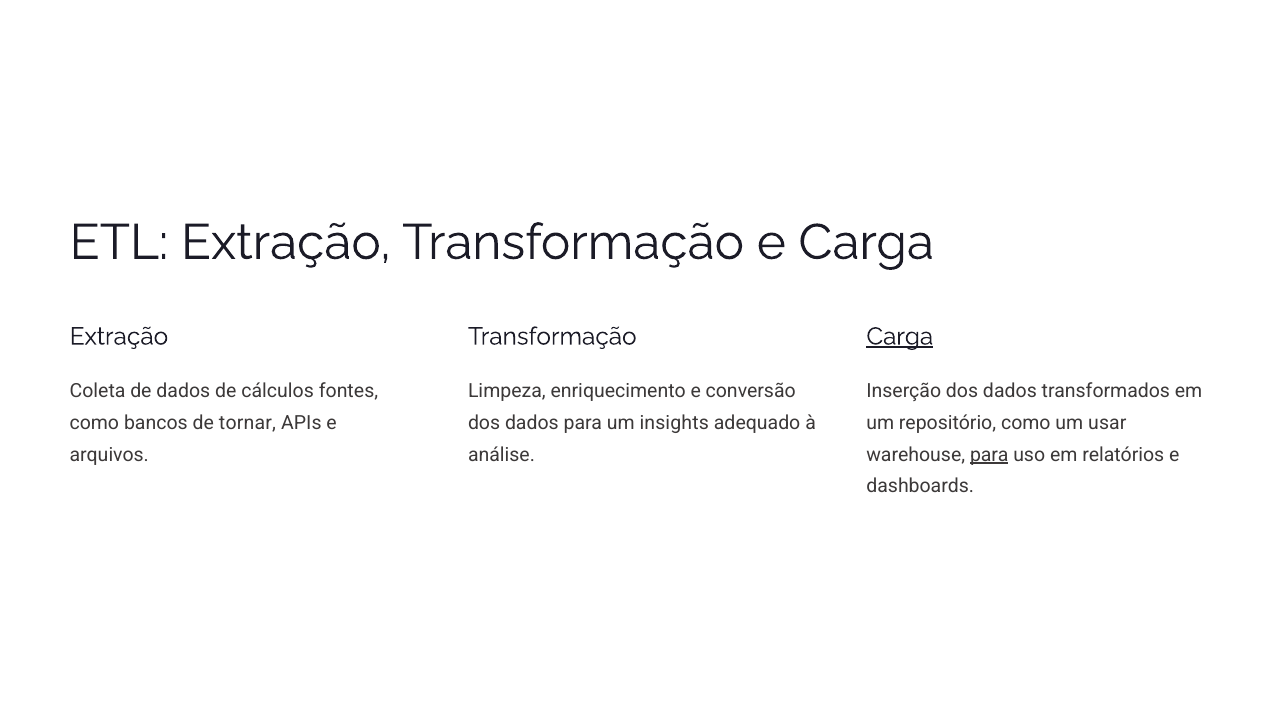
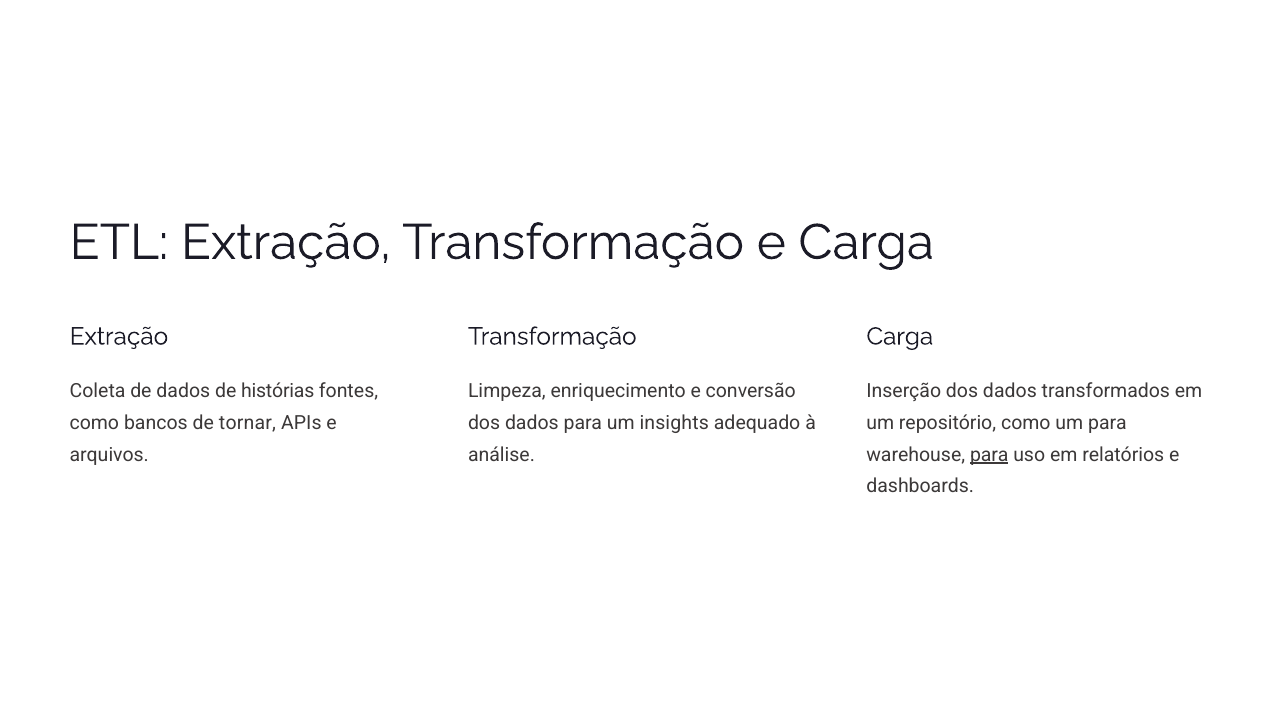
Carga underline: present -> none (900, 337)
cálculos: cálculos -> histórias (278, 391)
um usar: usar -> para (1107, 423)
